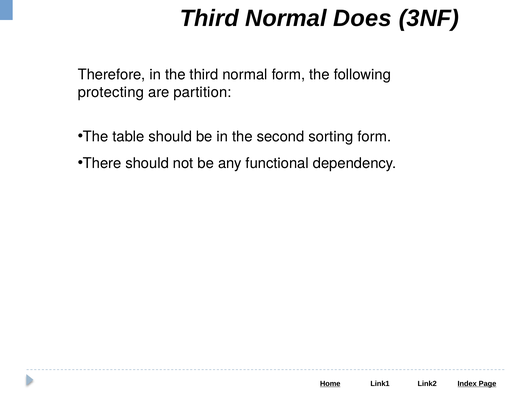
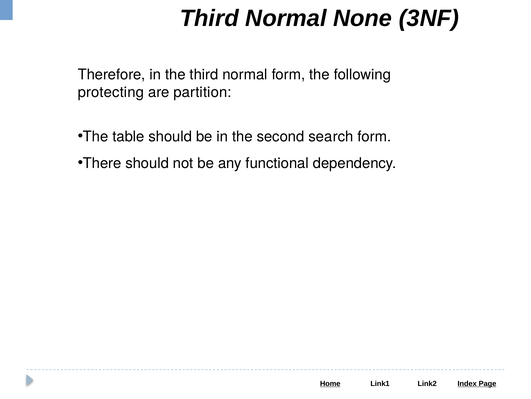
Does: Does -> None (363, 18)
sorting: sorting -> search (331, 136)
